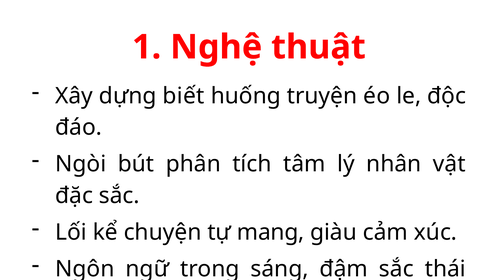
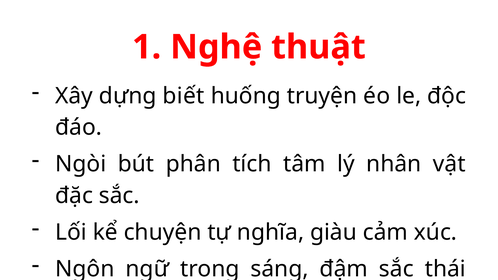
mang: mang -> nghĩa (271, 232)
